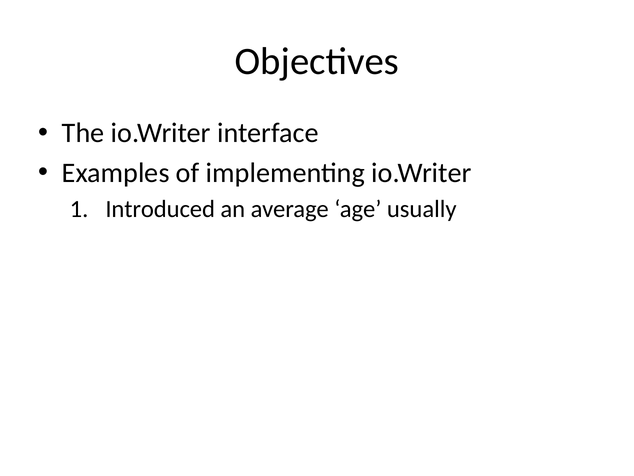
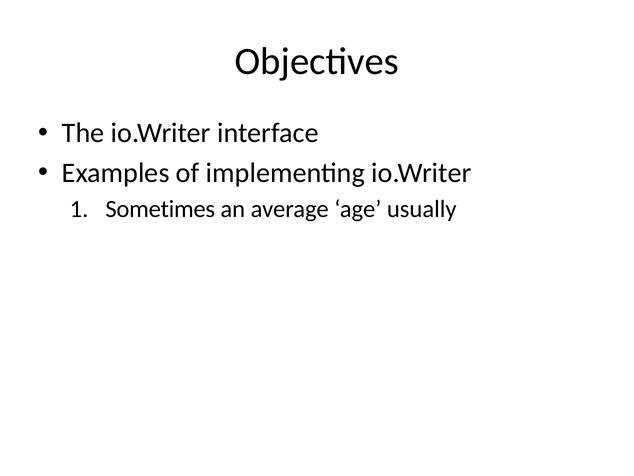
Introduced: Introduced -> Sometimes (160, 209)
